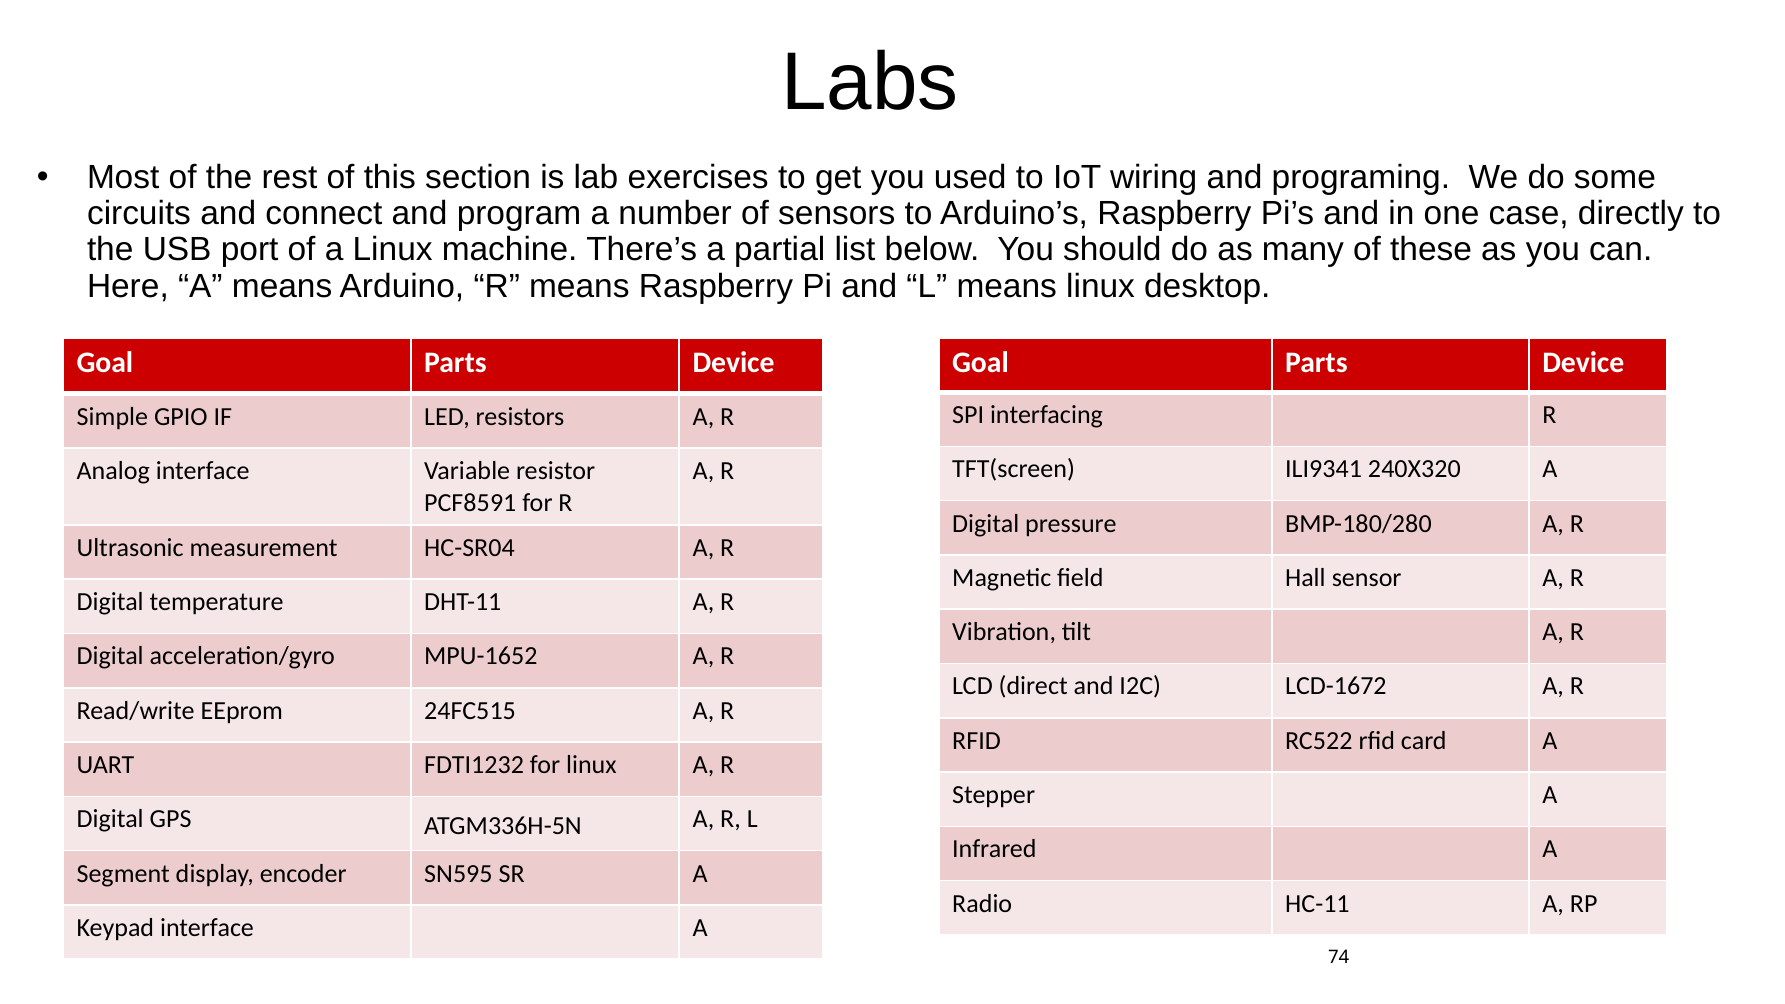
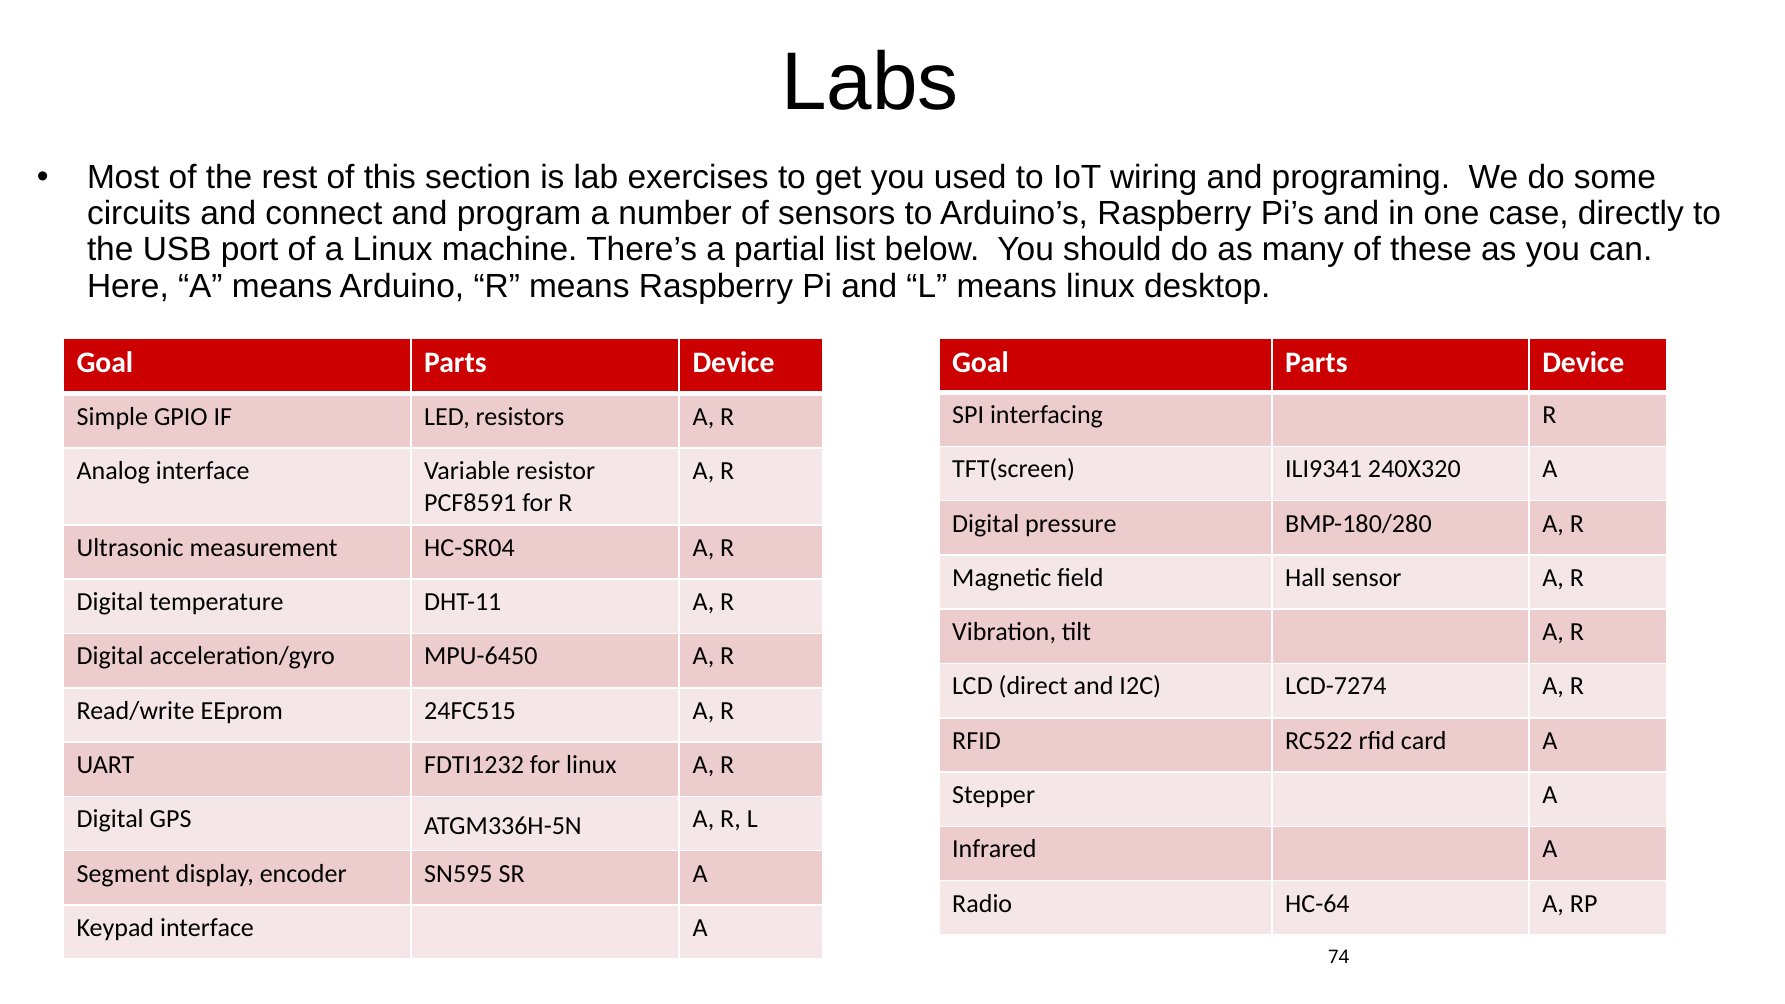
MPU-1652: MPU-1652 -> MPU-6450 (481, 656)
LCD-1672: LCD-1672 -> LCD-7274 (1336, 686)
HC-11: HC-11 -> HC-64 (1317, 904)
